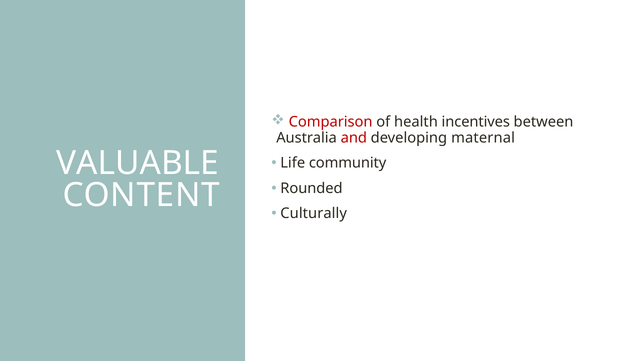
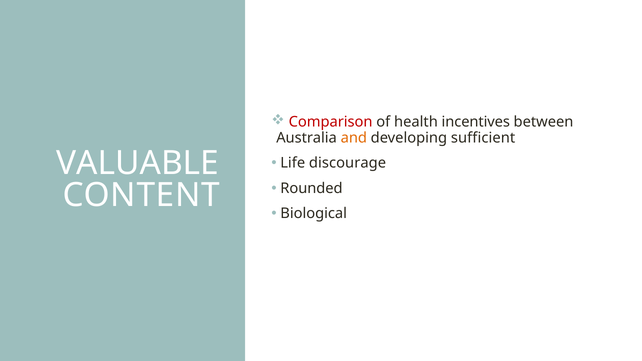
and colour: red -> orange (354, 138)
maternal: maternal -> sufficient (483, 138)
community: community -> discourage (348, 163)
Culturally: Culturally -> Biological (314, 214)
